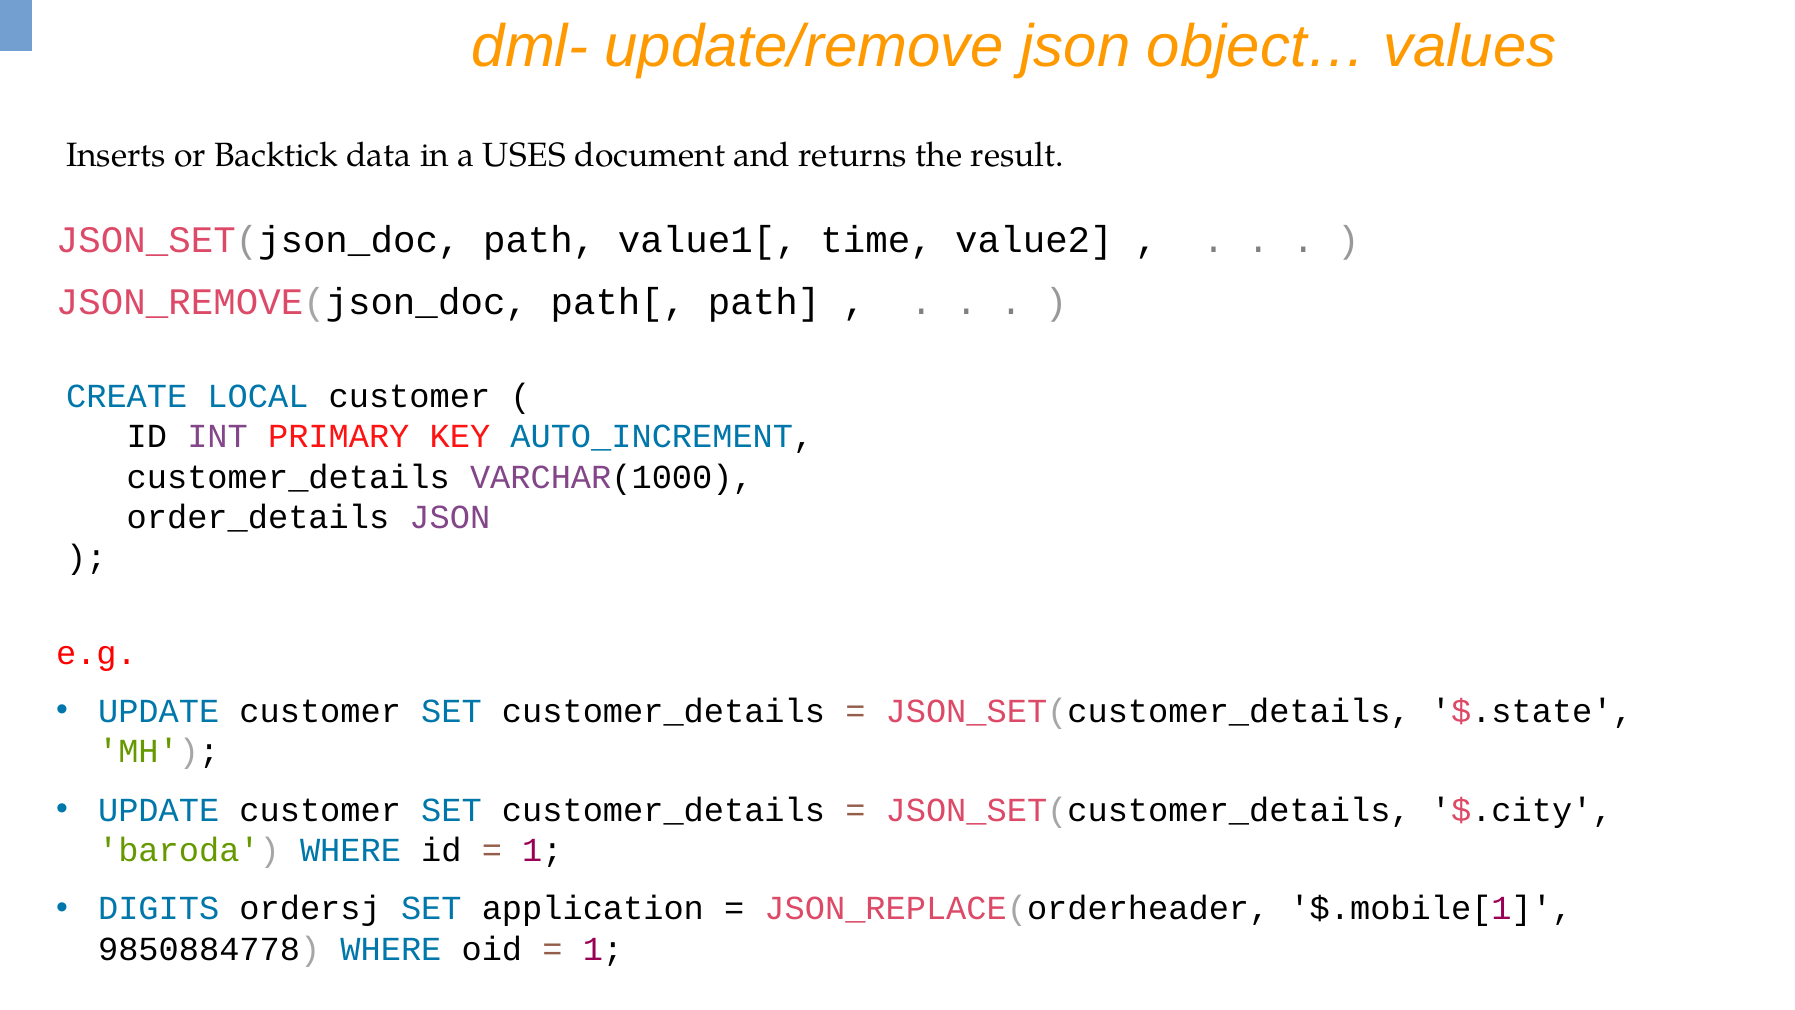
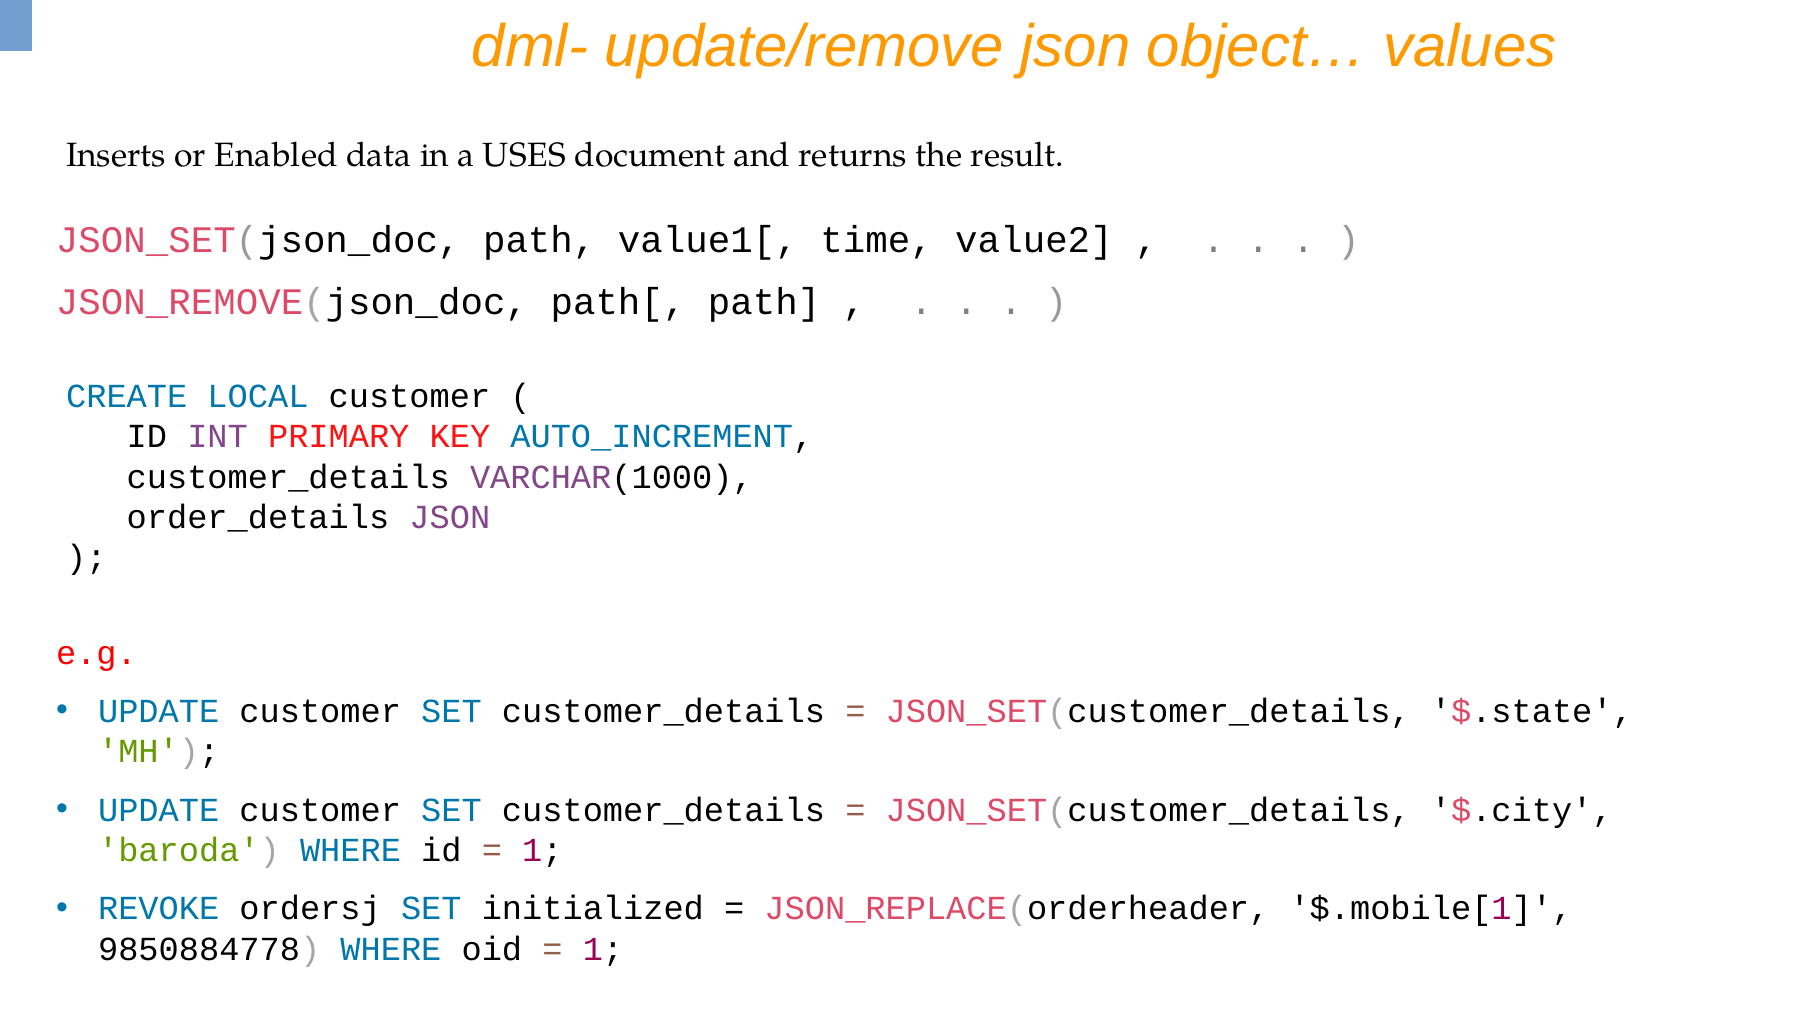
Backtick: Backtick -> Enabled (276, 155)
DIGITS: DIGITS -> REVOKE (159, 909)
application: application -> initialized (593, 909)
